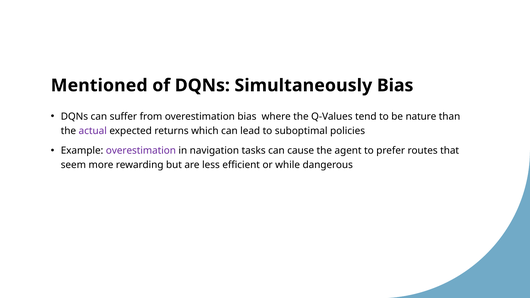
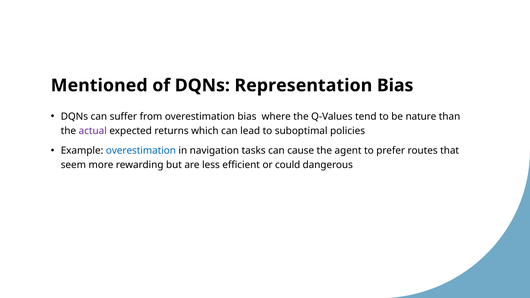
Simultaneously: Simultaneously -> Representation (303, 85)
overestimation colour: purple -> blue (141, 151)
while: while -> could (288, 165)
